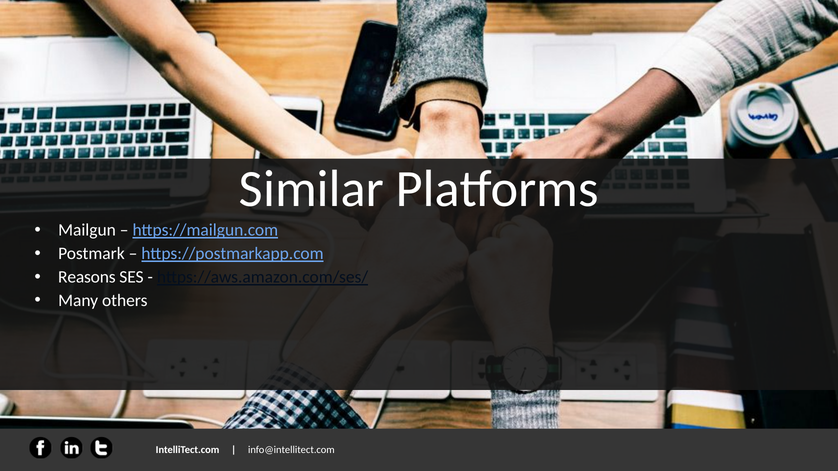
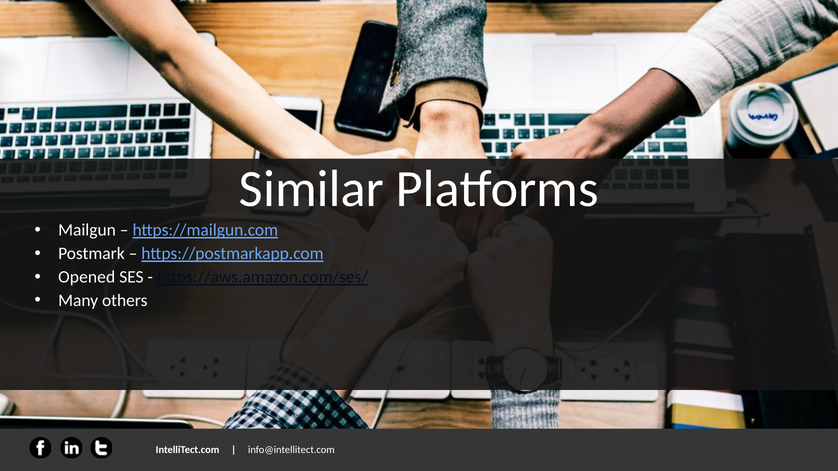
Reasons: Reasons -> Opened (87, 277)
